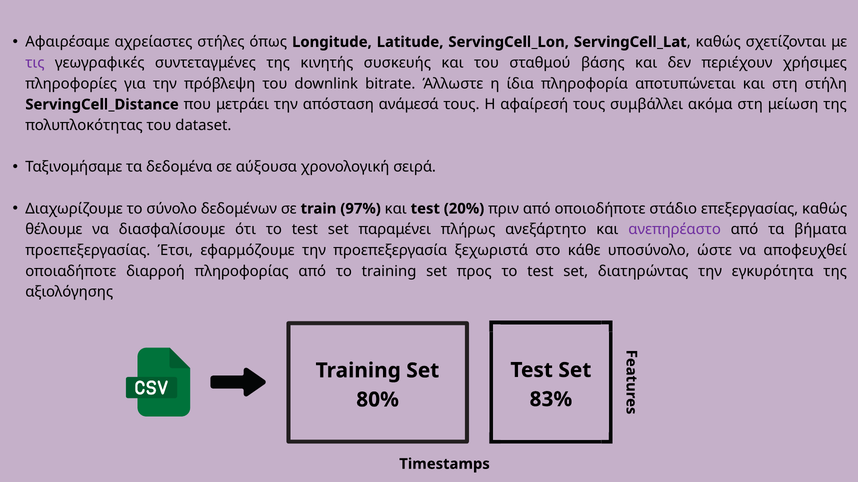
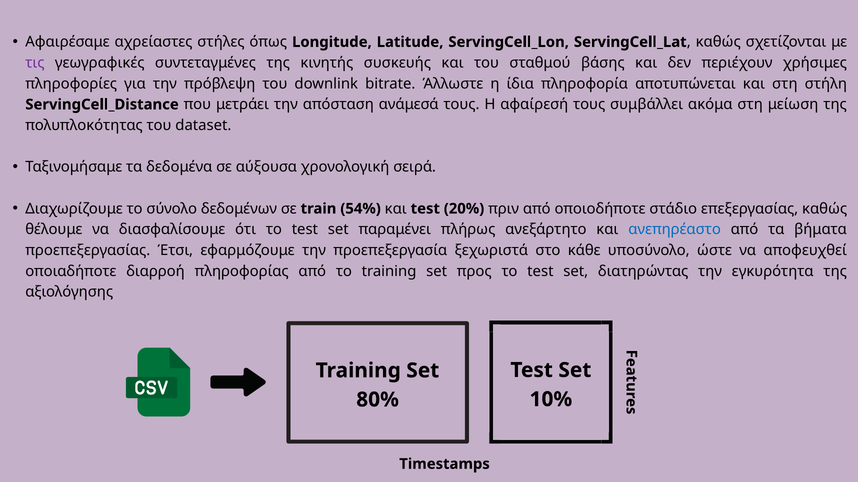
97%: 97% -> 54% (361, 209)
ανεπηρέαστο colour: purple -> blue (675, 230)
83%: 83% -> 10% (551, 400)
